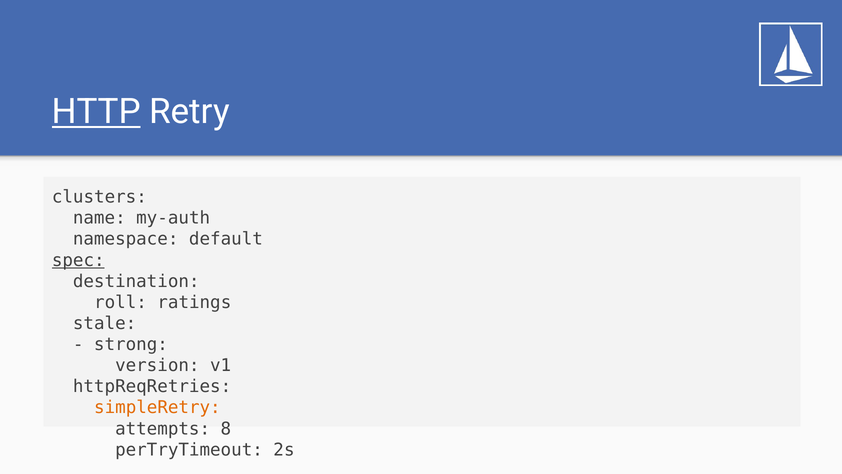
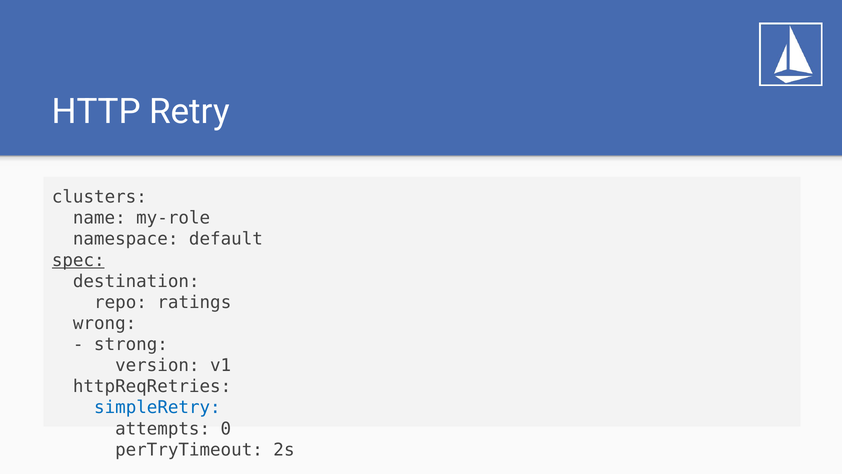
HTTP underline: present -> none (96, 112)
my-auth: my-auth -> my-role (173, 218)
roll: roll -> repo (120, 302)
stale: stale -> wrong (105, 323)
simpleRetry colour: orange -> blue (157, 407)
8: 8 -> 0 (226, 428)
